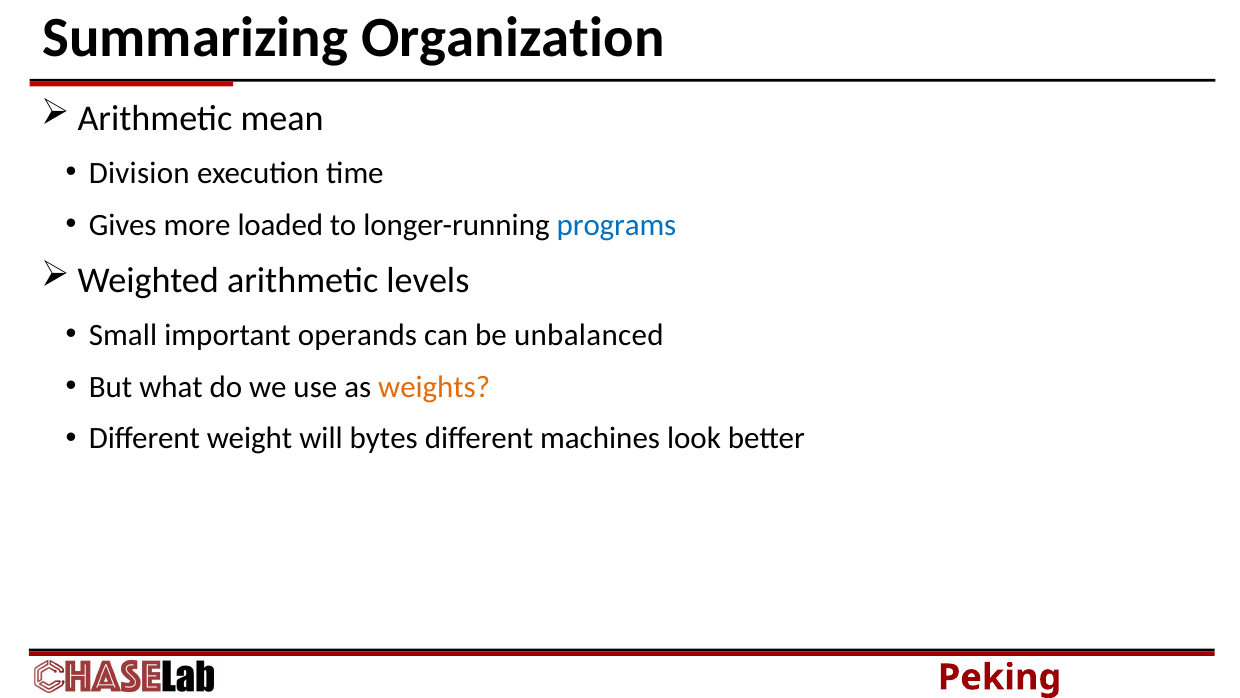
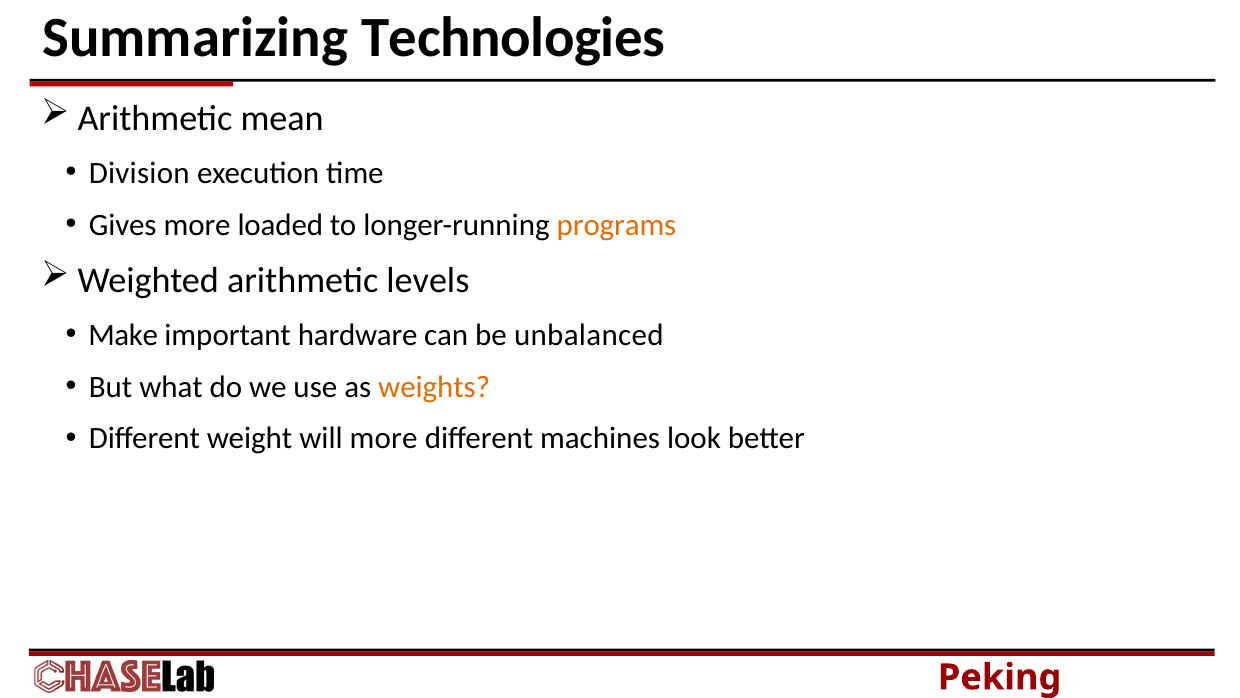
Organization: Organization -> Technologies (513, 38)
programs colour: blue -> orange (617, 225)
Small: Small -> Make (123, 335)
operands: operands -> hardware (358, 335)
will bytes: bytes -> more (384, 438)
